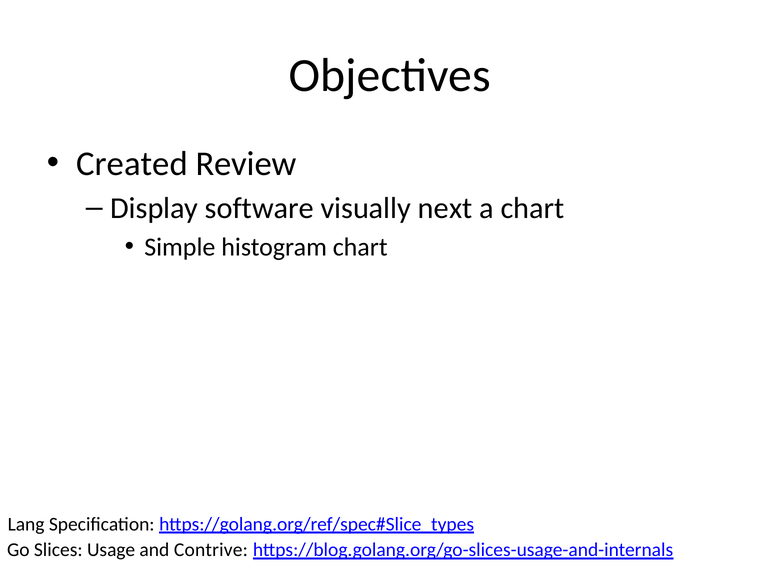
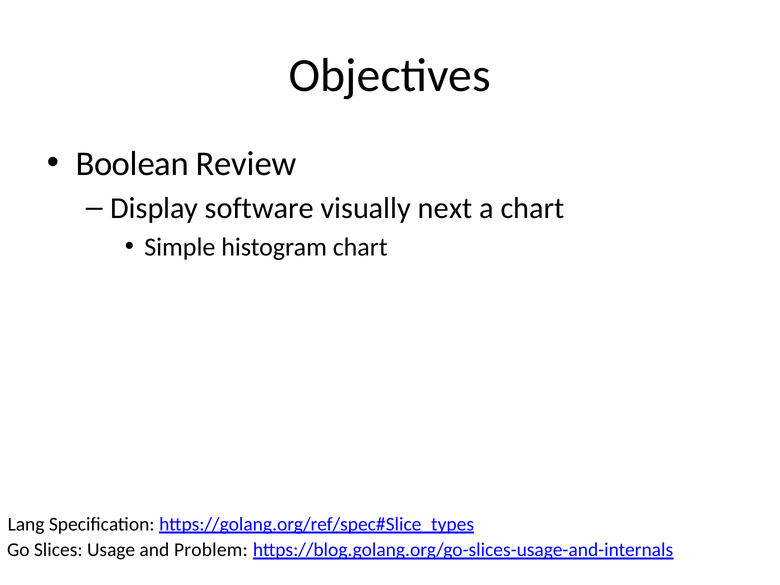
Created: Created -> Boolean (132, 164)
Contrive: Contrive -> Problem (211, 550)
